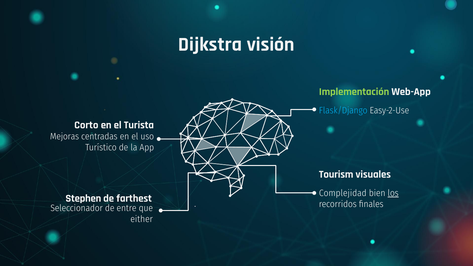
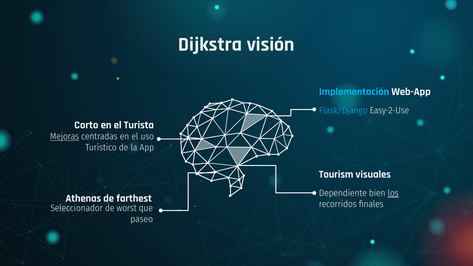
Implementación colour: light green -> light blue (354, 92)
Mejoras underline: none -> present (65, 137)
Complejidad: Complejidad -> Dependiente (343, 193)
Stephen: Stephen -> Athenas (83, 199)
entre: entre -> worst (127, 208)
either: either -> paseo (142, 219)
